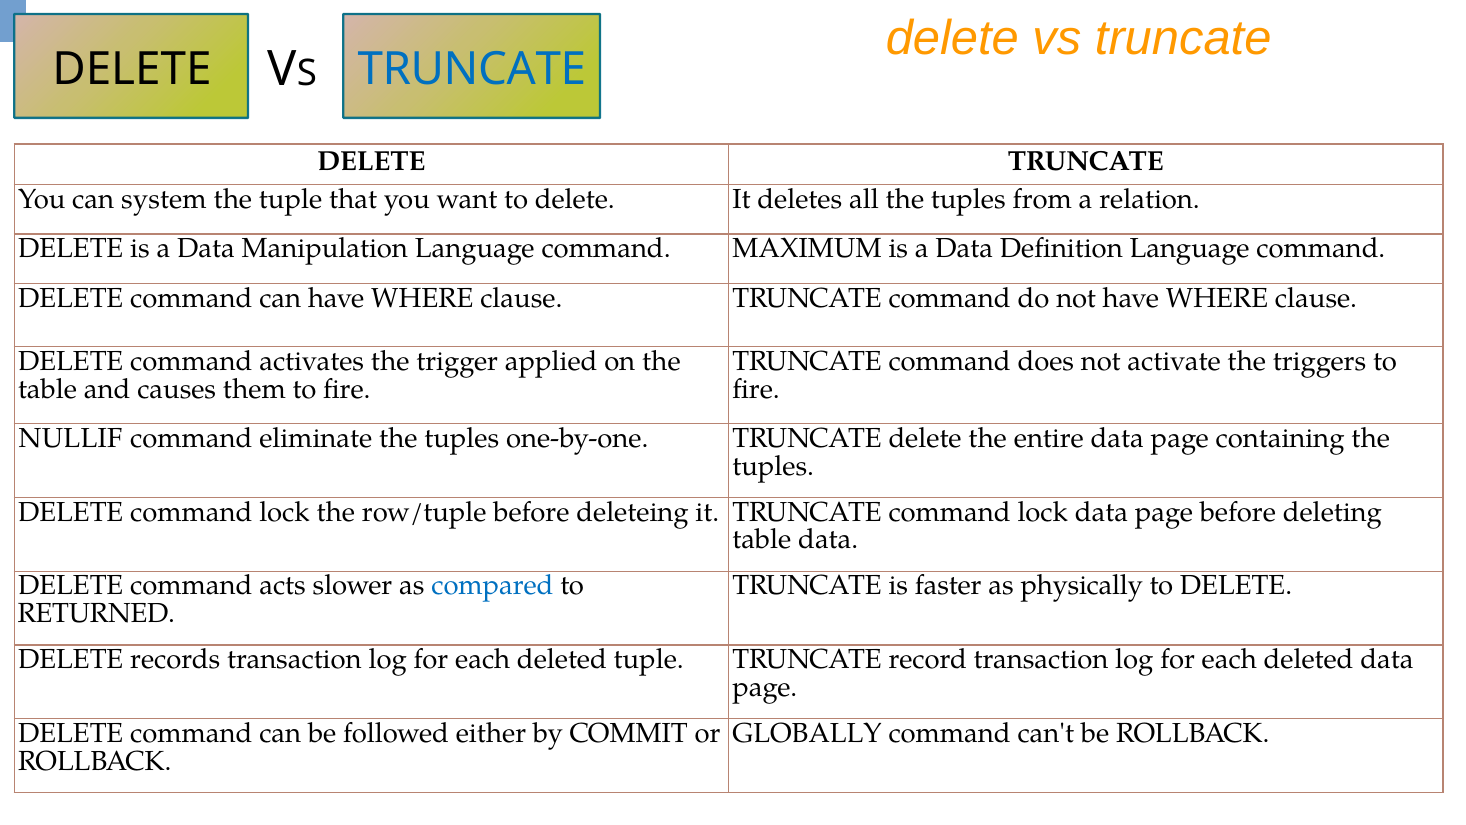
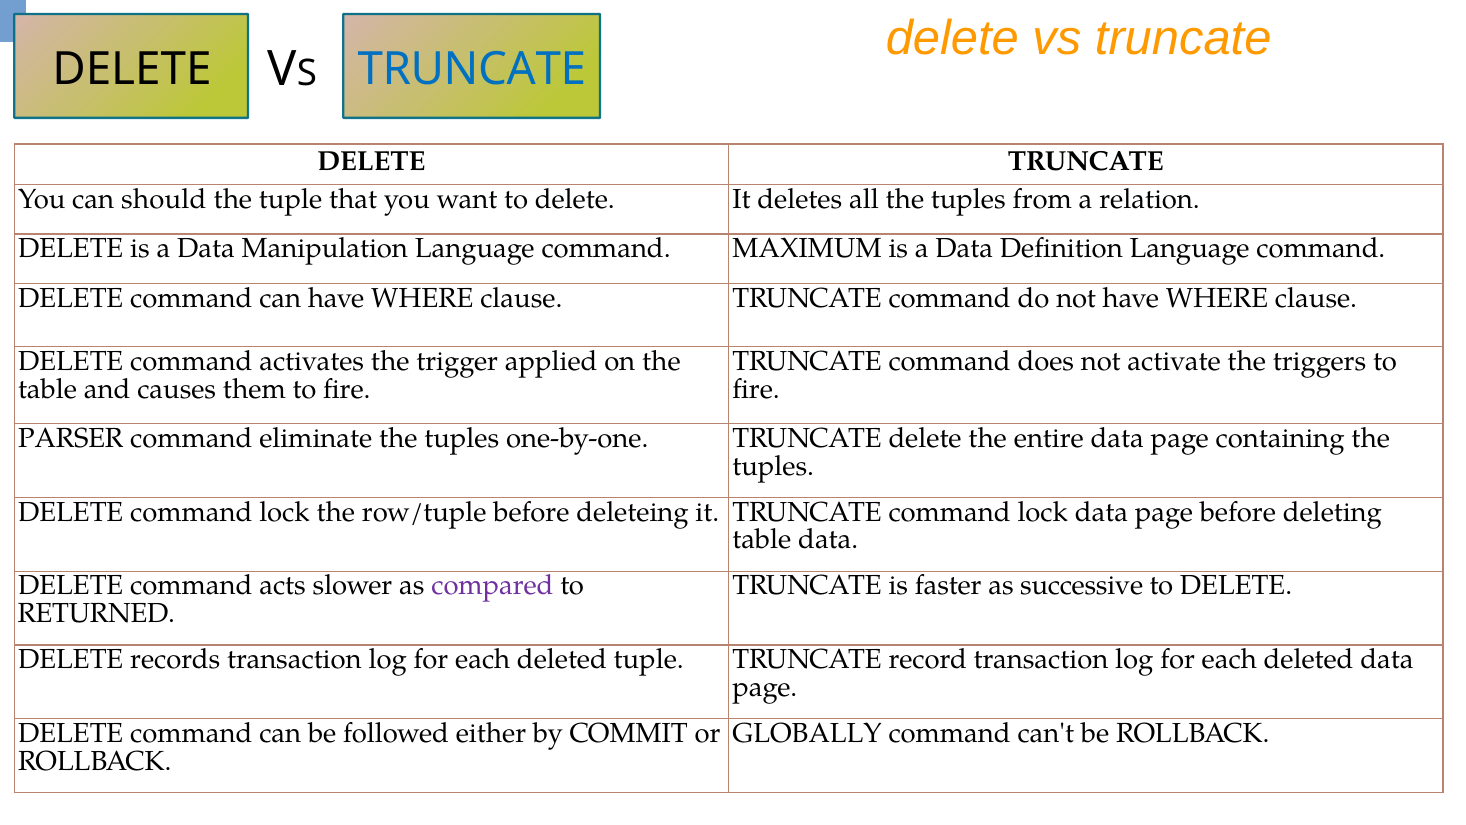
system: system -> should (164, 199)
NULLIF: NULLIF -> PARSER (71, 438)
compared colour: blue -> purple (492, 586)
physically: physically -> successive (1082, 586)
